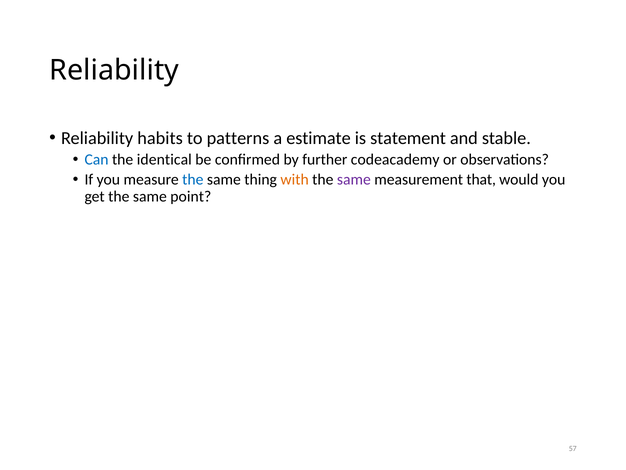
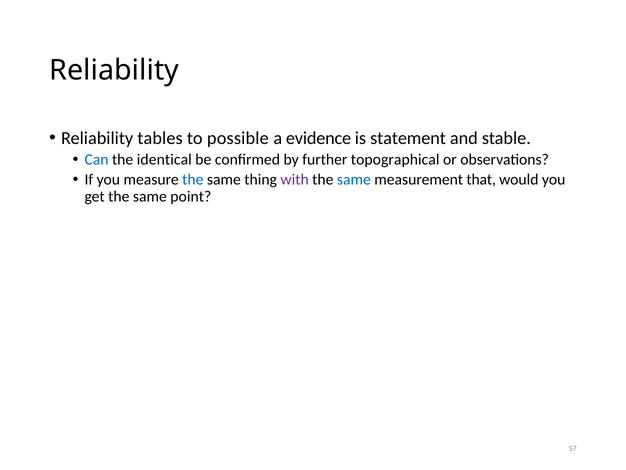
habits: habits -> tables (160, 138)
patterns: patterns -> possible (238, 138)
estimate: estimate -> evidence (319, 138)
codeacademy: codeacademy -> topographical (395, 159)
with colour: orange -> purple (295, 180)
same colour: purple -> blue (354, 180)
